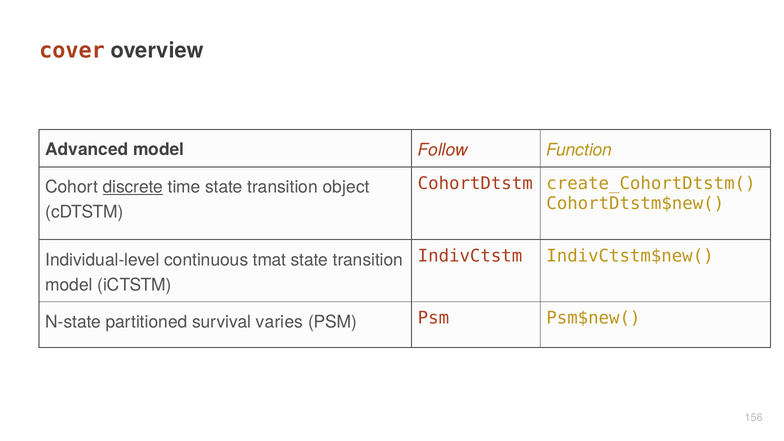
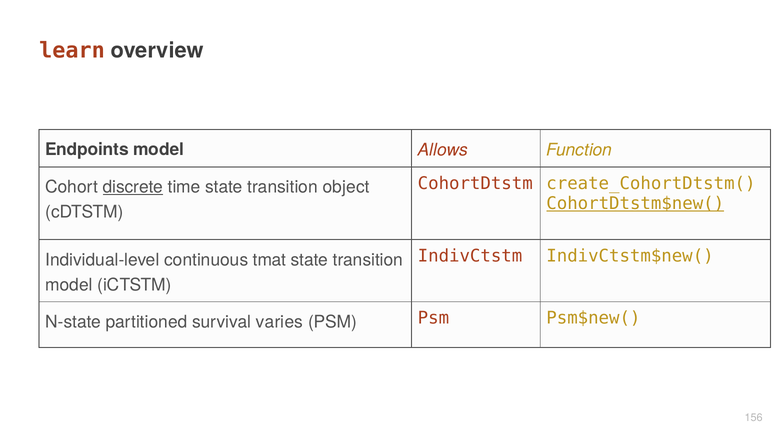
cover: cover -> learn (72, 50)
Advanced: Advanced -> Endpoints (87, 150)
Follow: Follow -> Allows (443, 150)
CohortDtstm$new( underline: none -> present (635, 203)
